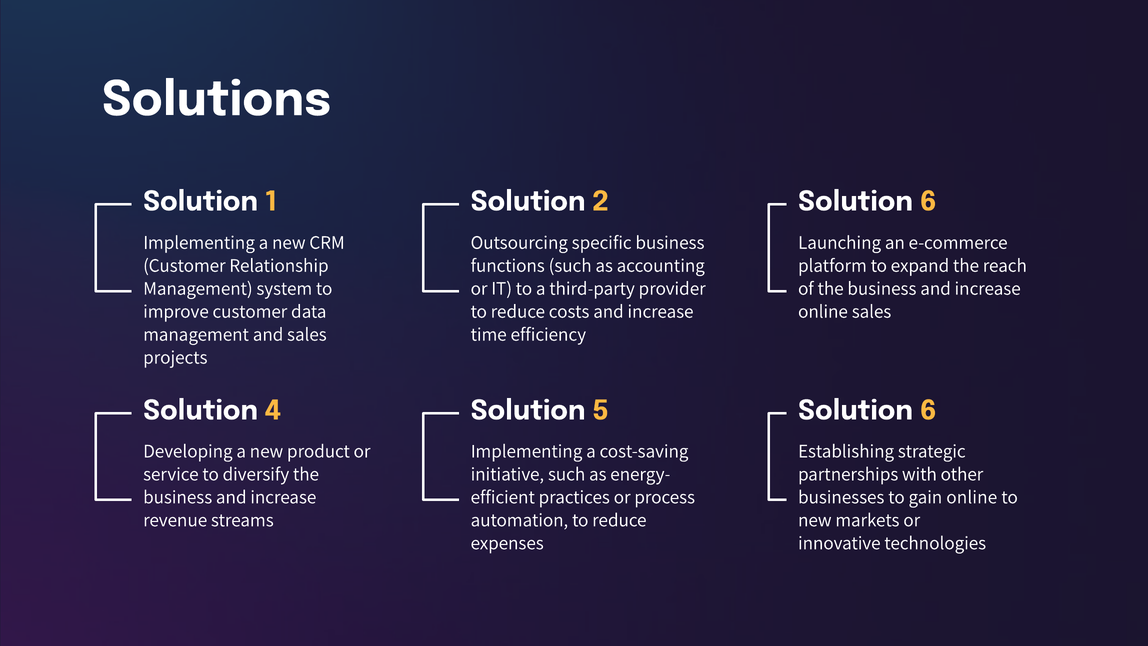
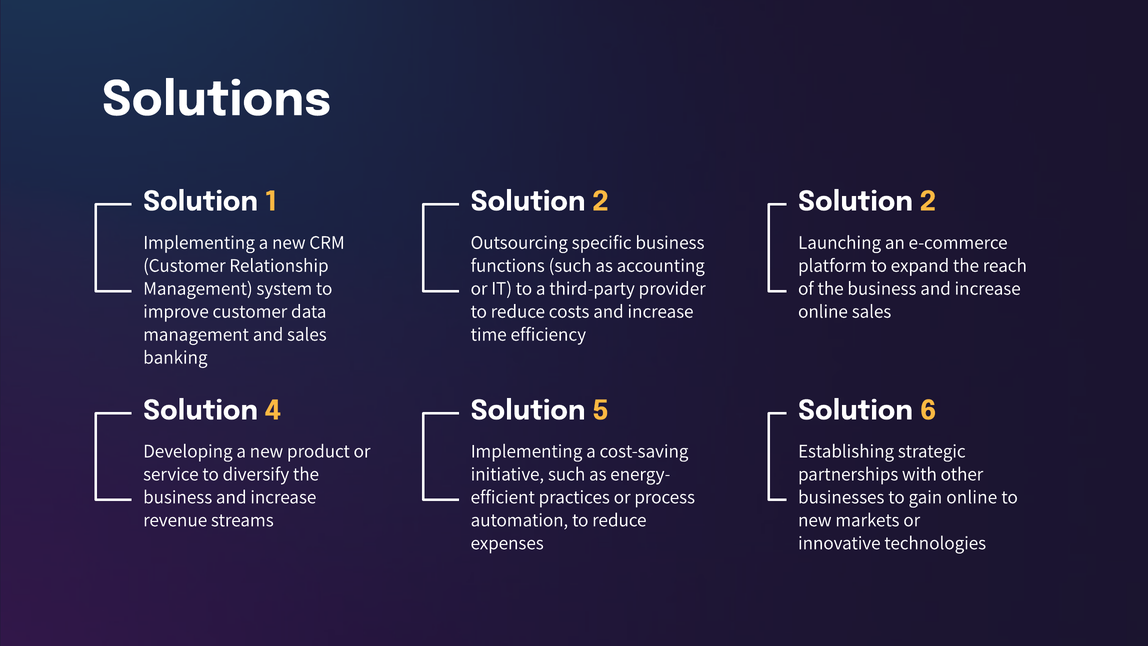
2 Solution 6: 6 -> 2 (928, 201)
projects: projects -> banking (175, 357)
